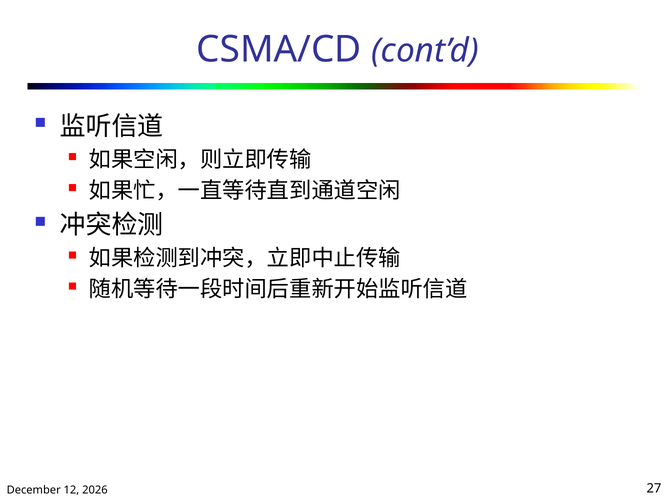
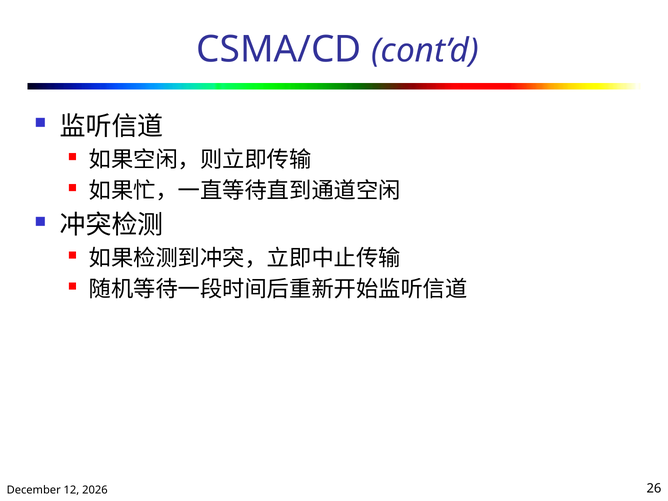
27: 27 -> 26 (654, 489)
